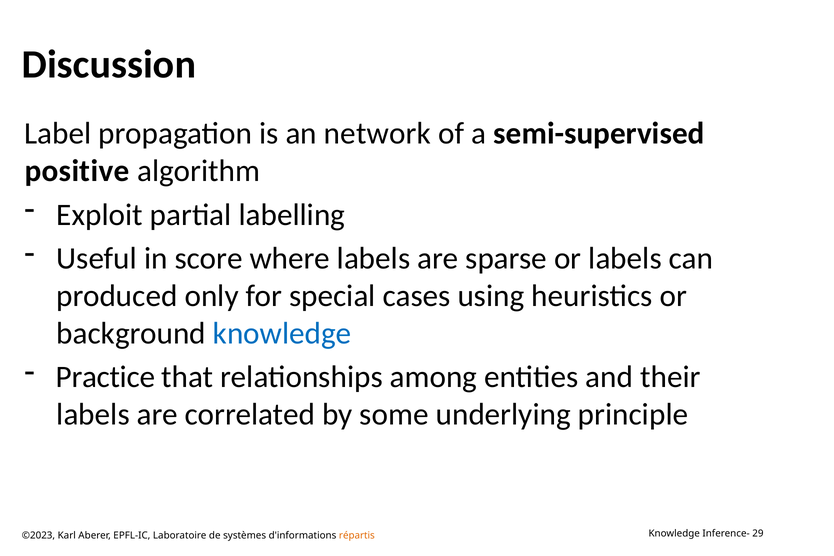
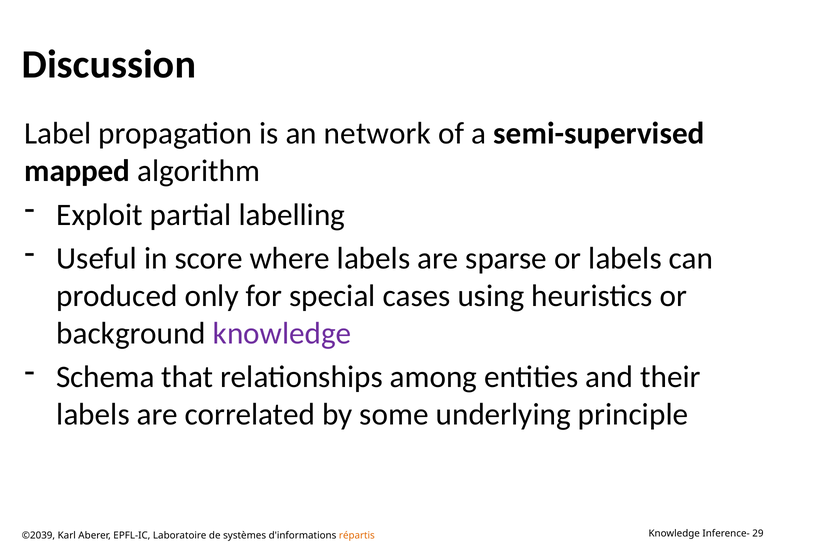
positive: positive -> mapped (77, 171)
knowledge colour: blue -> purple (282, 333)
Practice: Practice -> Schema (105, 377)
©2023: ©2023 -> ©2039 (38, 536)
